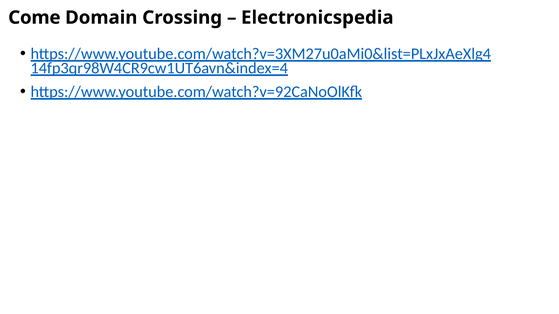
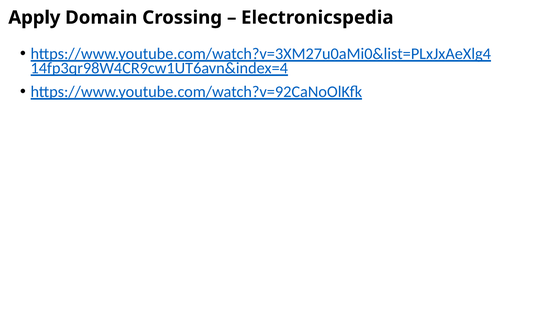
Come: Come -> Apply (34, 18)
